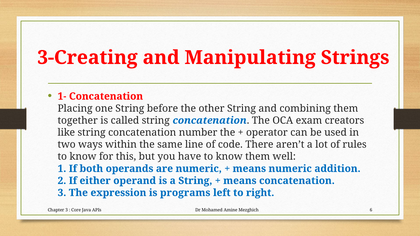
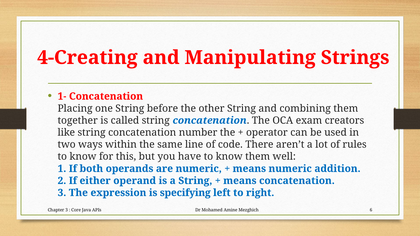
3-Creating: 3-Creating -> 4-Creating (87, 58)
programs: programs -> specifying (185, 193)
